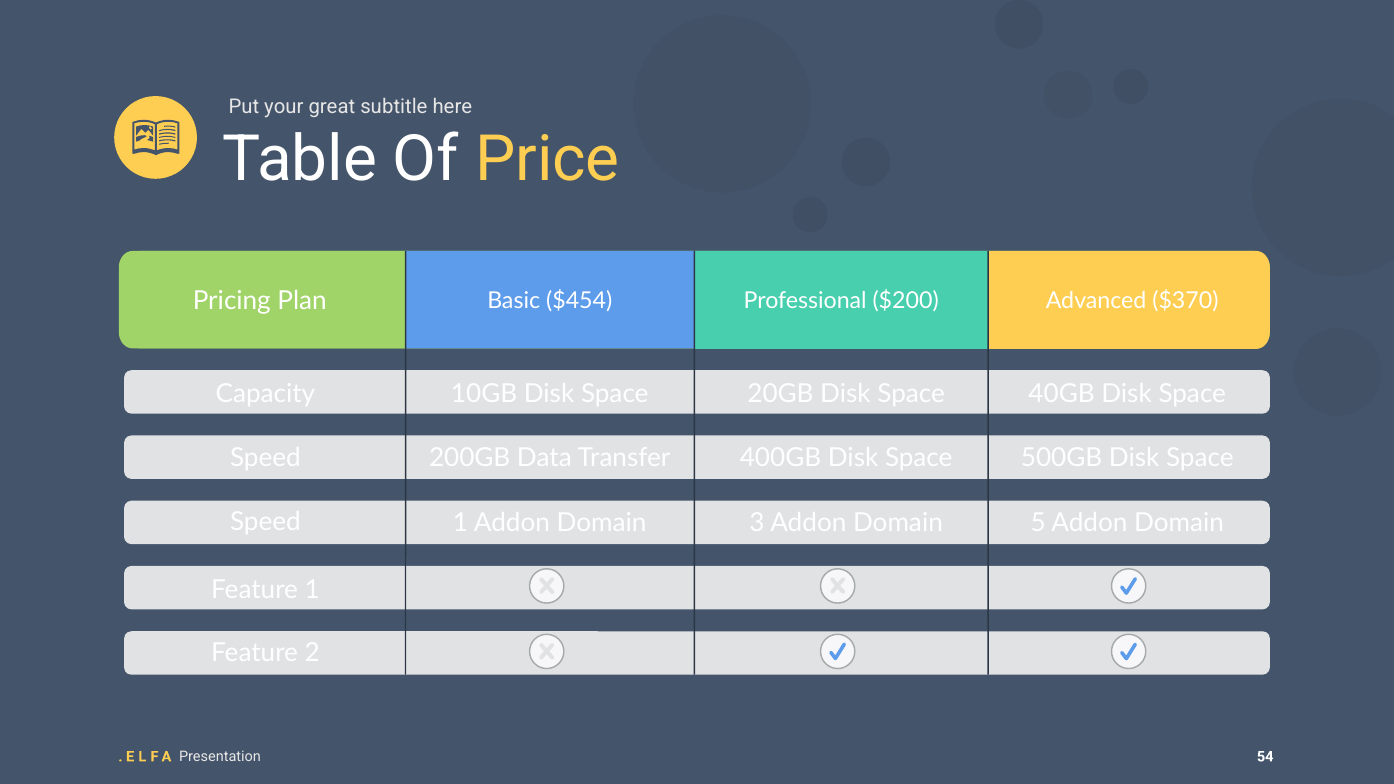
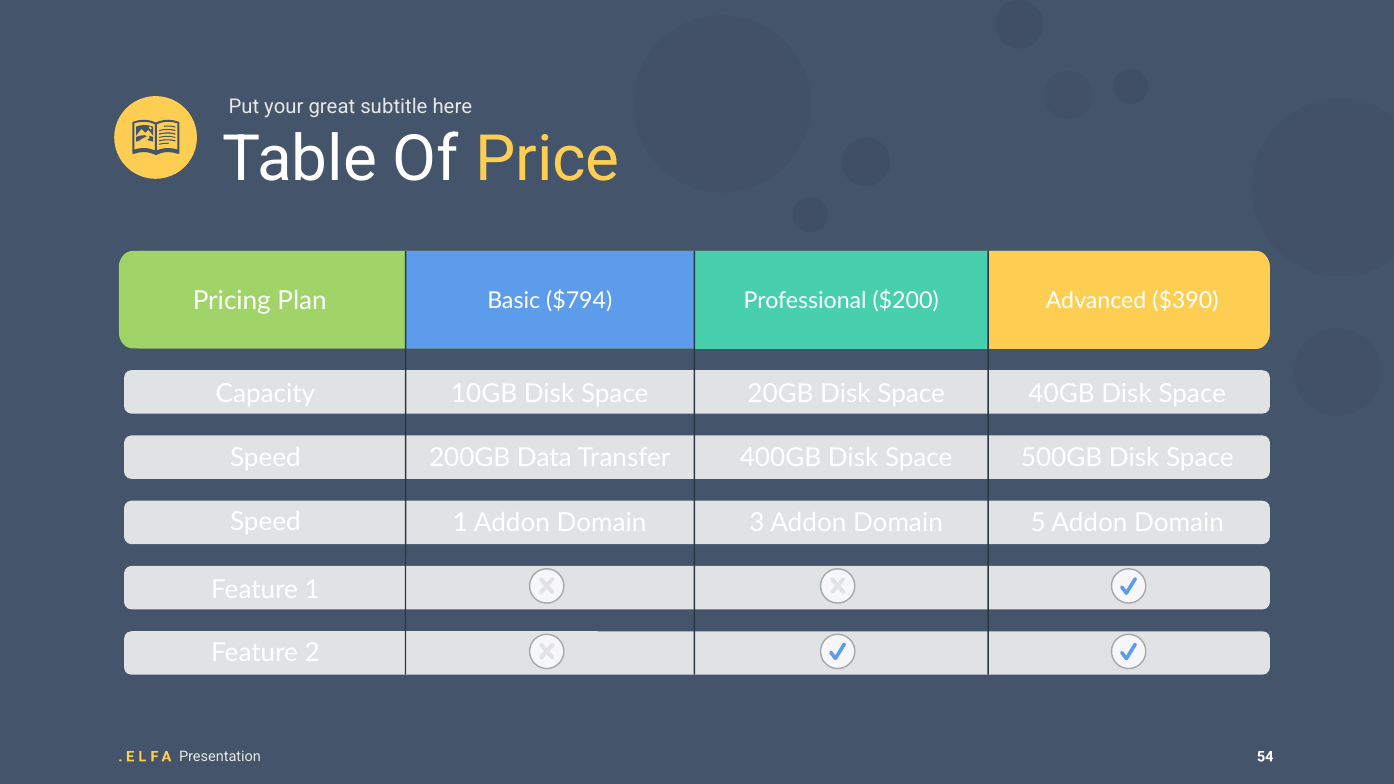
$454: $454 -> $794 (579, 301)
$370: $370 -> $390 (1185, 301)
